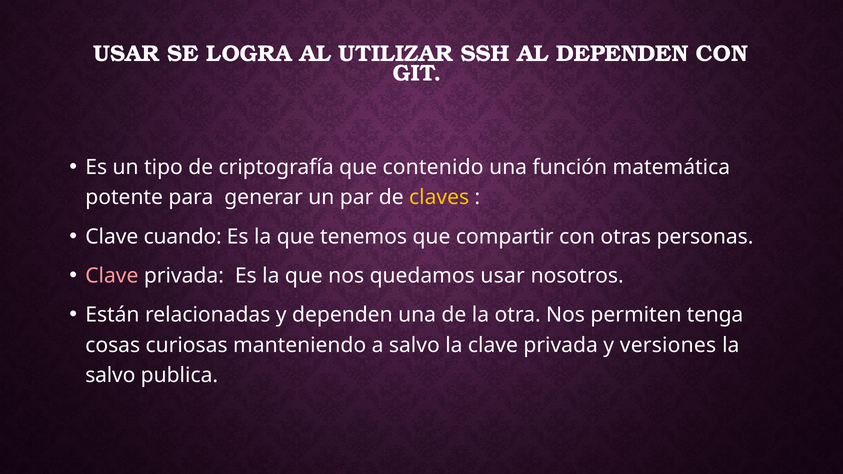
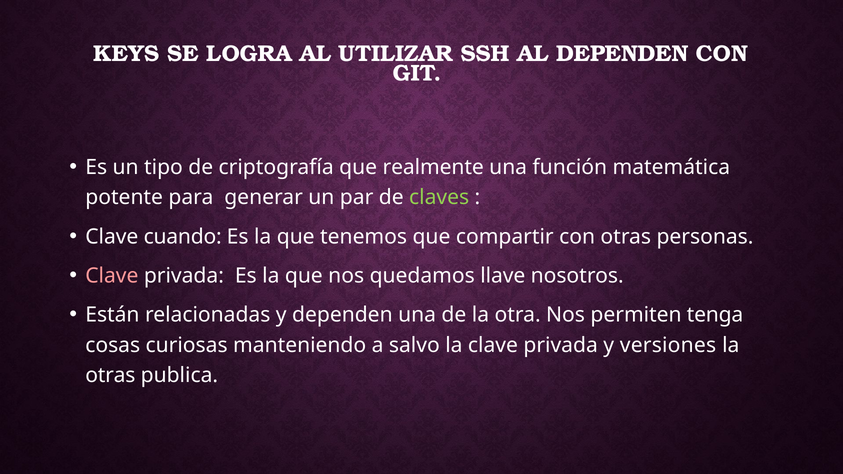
USAR: USAR -> KEYS (126, 54)
contenido: contenido -> realmente (433, 167)
claves colour: yellow -> light green (439, 198)
quedamos usar: usar -> llave (503, 276)
salvo: salvo -> otras (110, 376)
